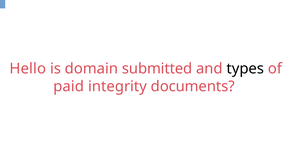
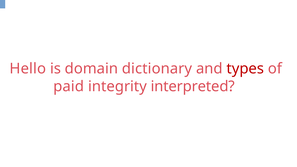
submitted: submitted -> dictionary (157, 69)
types colour: black -> red (245, 69)
documents: documents -> interpreted (193, 86)
